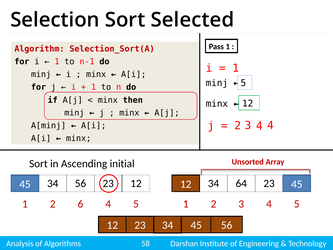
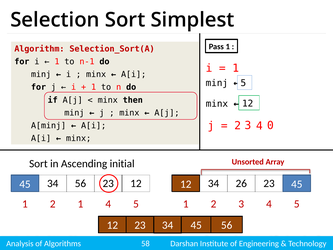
Selected: Selected -> Simplest (192, 20)
4 4: 4 -> 0 (270, 125)
64: 64 -> 26 (241, 183)
2 6: 6 -> 1 (80, 204)
